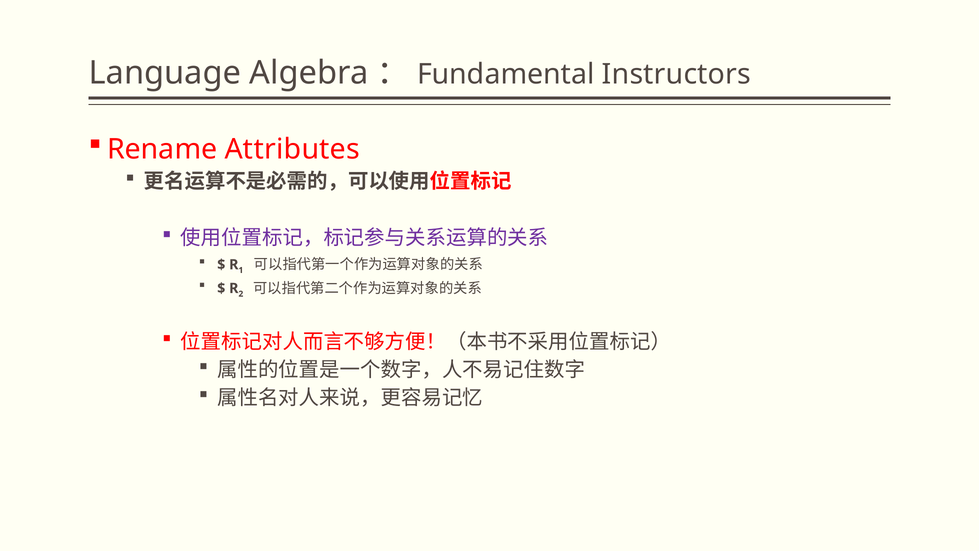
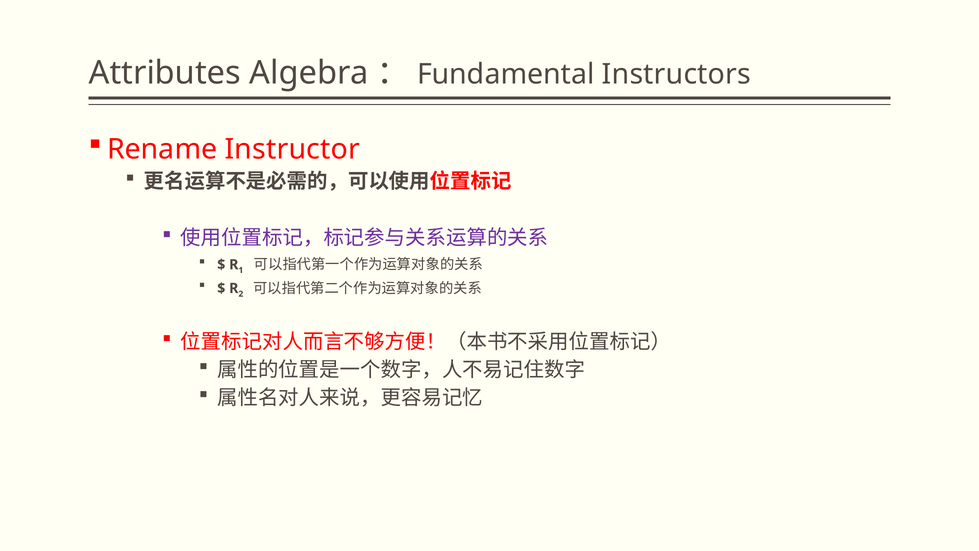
Language: Language -> Attributes (165, 73)
Attributes: Attributes -> Instructor (292, 149)
